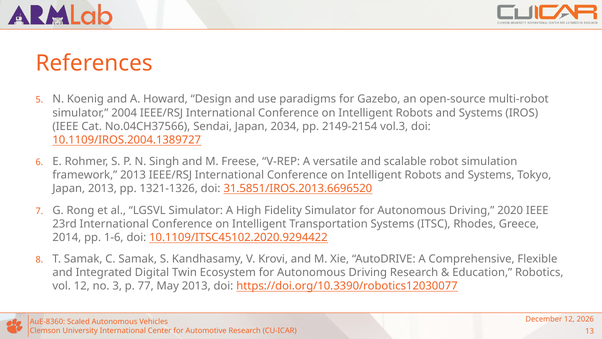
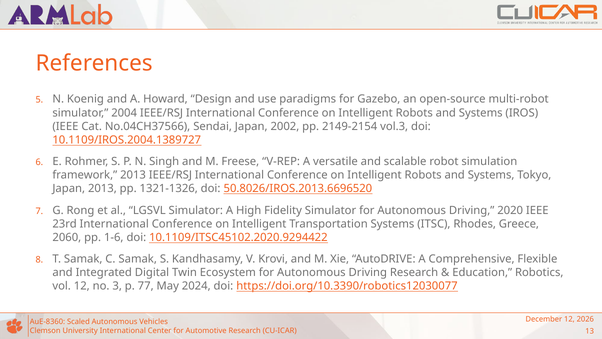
2034: 2034 -> 2002 (285, 126)
31.5851/IROS.2013.6696520: 31.5851/IROS.2013.6696520 -> 50.8026/IROS.2013.6696520 (298, 188)
2014: 2014 -> 2060 (67, 237)
May 2013: 2013 -> 2024 (196, 286)
